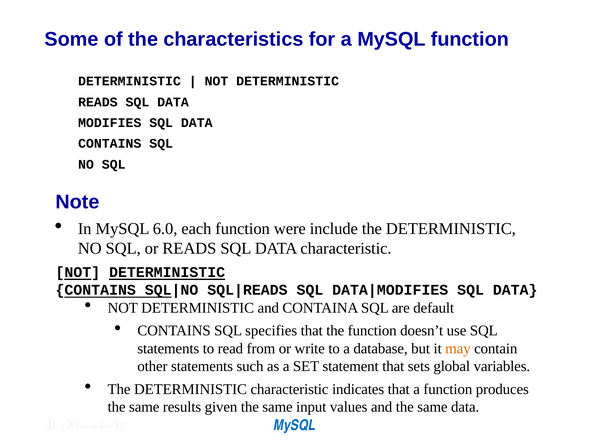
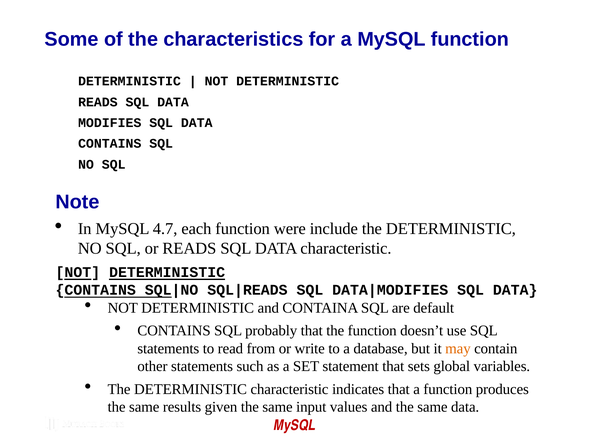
6.0: 6.0 -> 4.7 (165, 229)
specifies: specifies -> probably (271, 331)
MySQL colour: blue -> red (295, 425)
